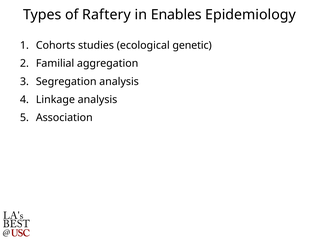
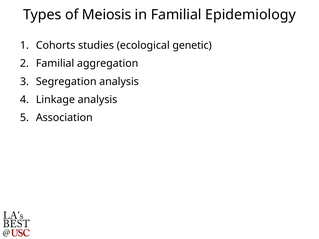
Raftery: Raftery -> Meiosis (107, 15)
in Enables: Enables -> Familial (176, 15)
